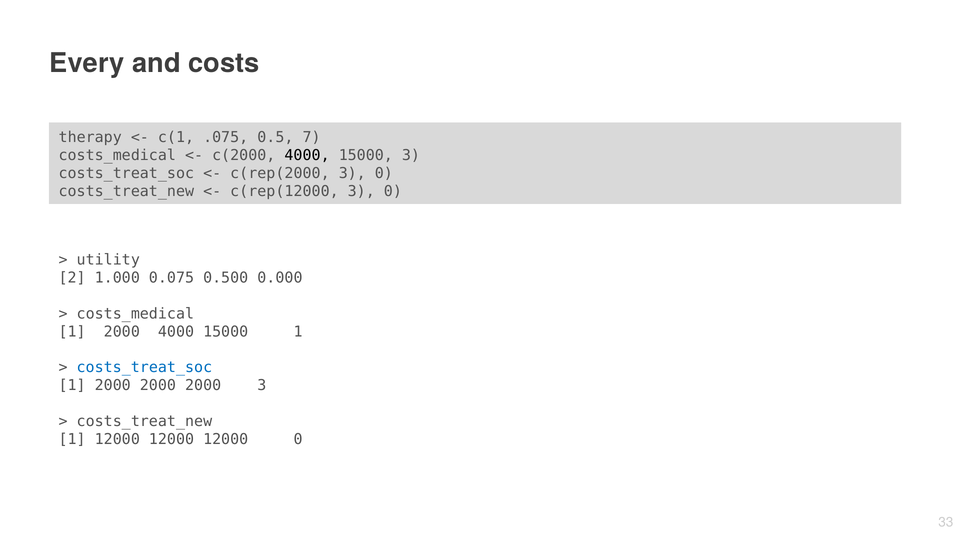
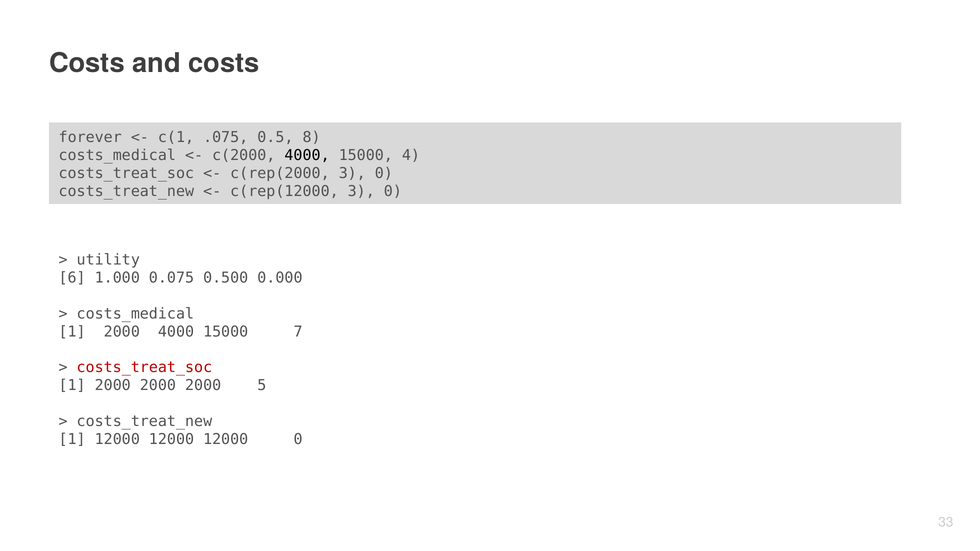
Every: Every -> Costs (87, 63)
therapy: therapy -> forever (90, 137)
7: 7 -> 8 (312, 137)
15000 3: 3 -> 4 (411, 155)
2: 2 -> 6 (72, 278)
15000 1: 1 -> 7 (298, 332)
costs_treat_soc colour: blue -> red (144, 368)
2000 3: 3 -> 5 (262, 386)
